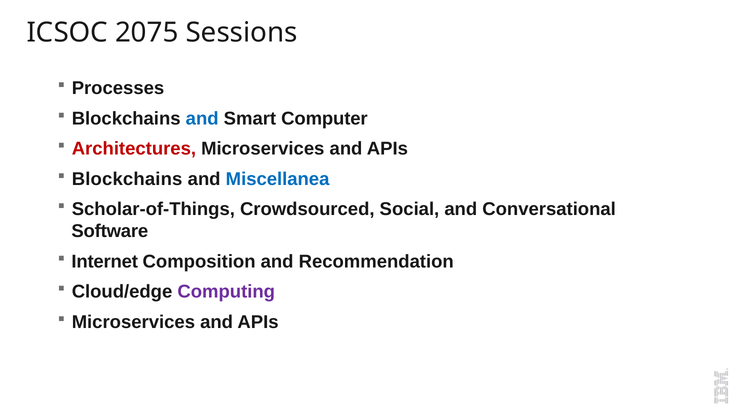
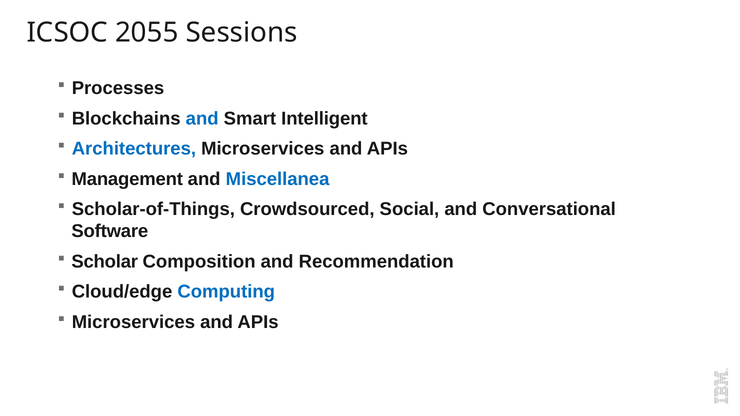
2075: 2075 -> 2055 (147, 33)
Computer: Computer -> Intelligent (324, 119)
Architectures colour: red -> blue (134, 149)
Blockchains: Blockchains -> Management (127, 179)
Internet: Internet -> Scholar (105, 262)
Computing colour: purple -> blue (226, 292)
